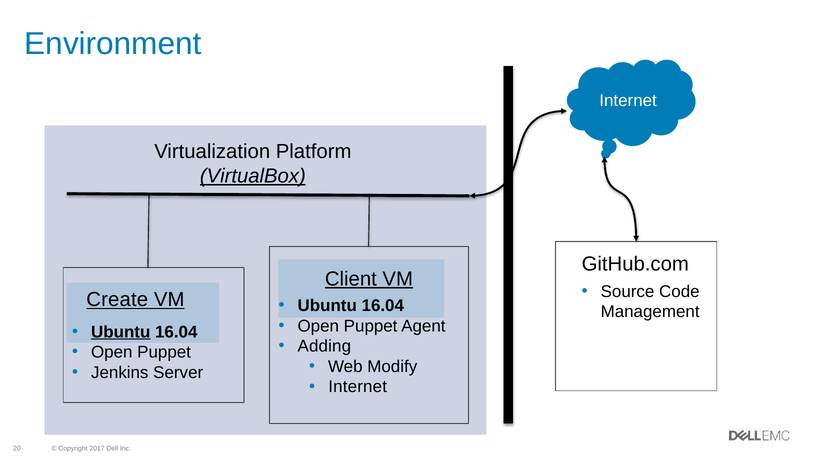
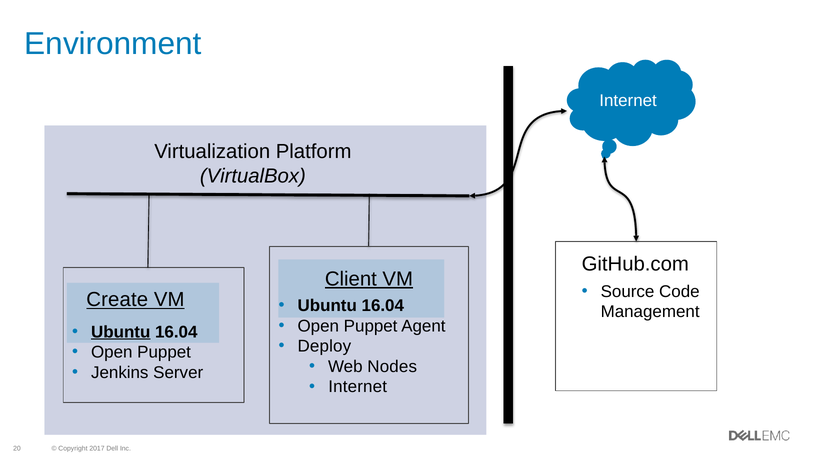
VirtualBox underline: present -> none (253, 176)
Adding: Adding -> Deploy (324, 346)
Modify: Modify -> Nodes (392, 367)
